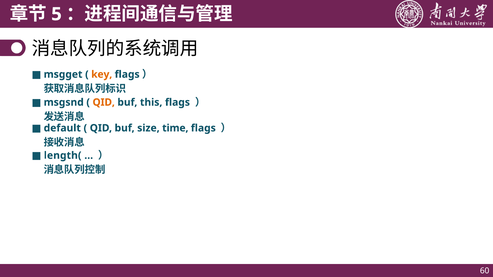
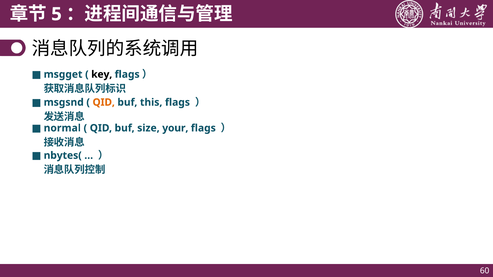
key colour: orange -> black (102, 74)
default: default -> normal (62, 128)
time: time -> your (175, 128)
length(: length( -> nbytes( (63, 156)
